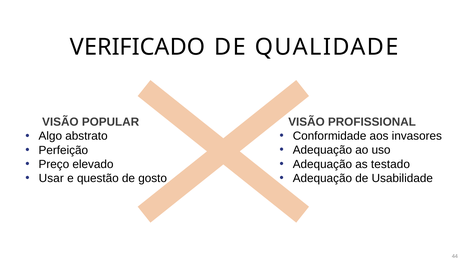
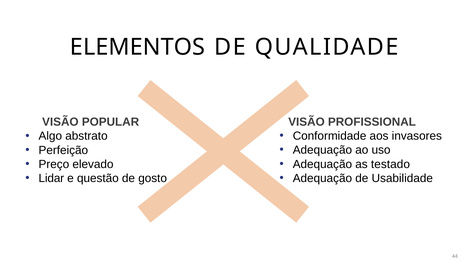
VERIFICADO: VERIFICADO -> ELEMENTOS (138, 47)
Usar: Usar -> Lidar (51, 178)
